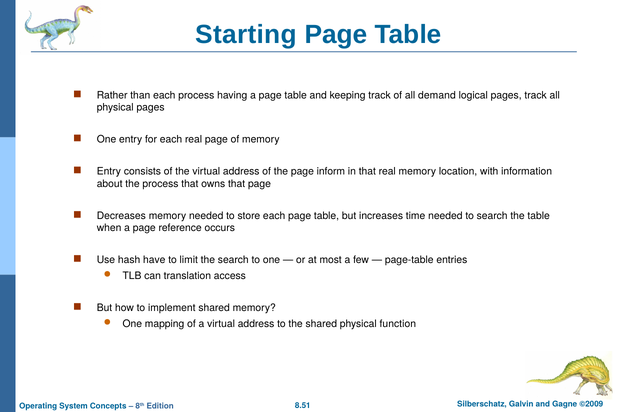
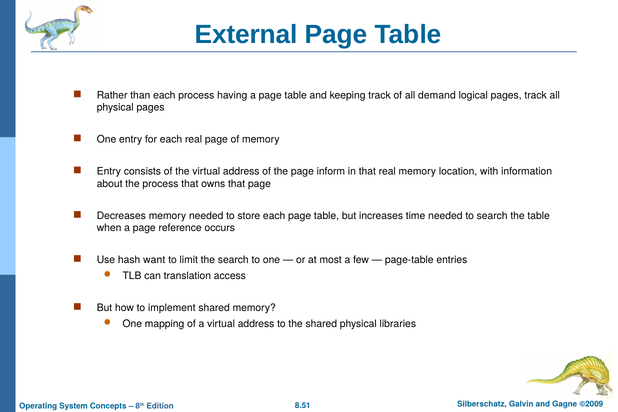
Starting: Starting -> External (246, 34)
have: have -> want (154, 260)
function: function -> libraries (398, 324)
